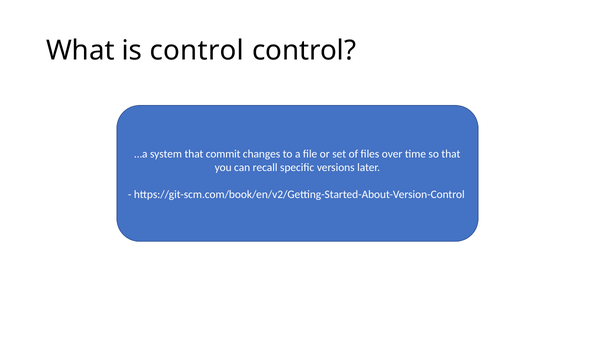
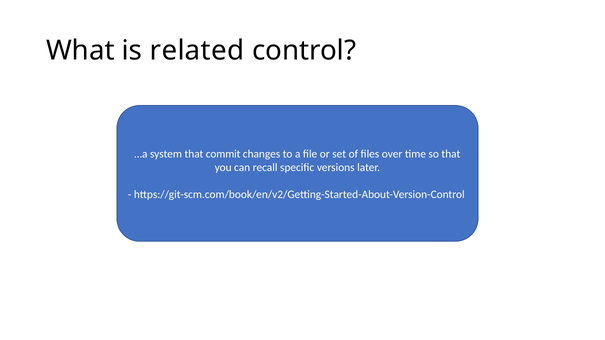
is control: control -> related (197, 51)
